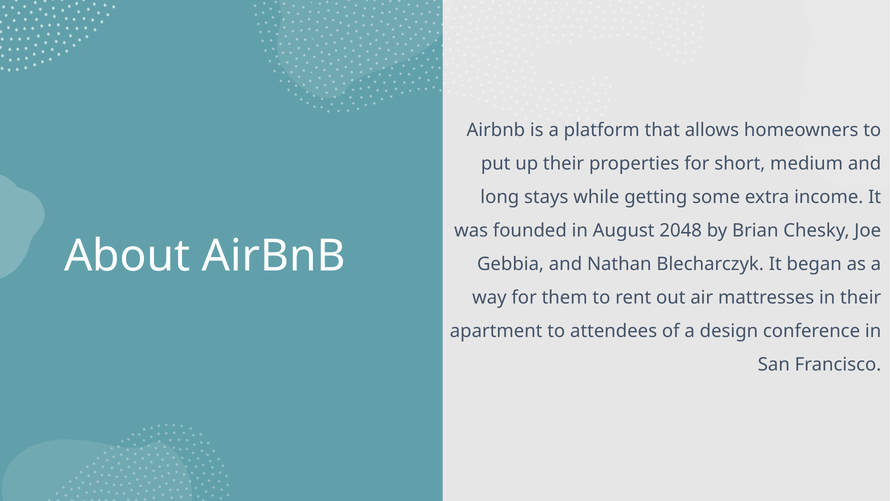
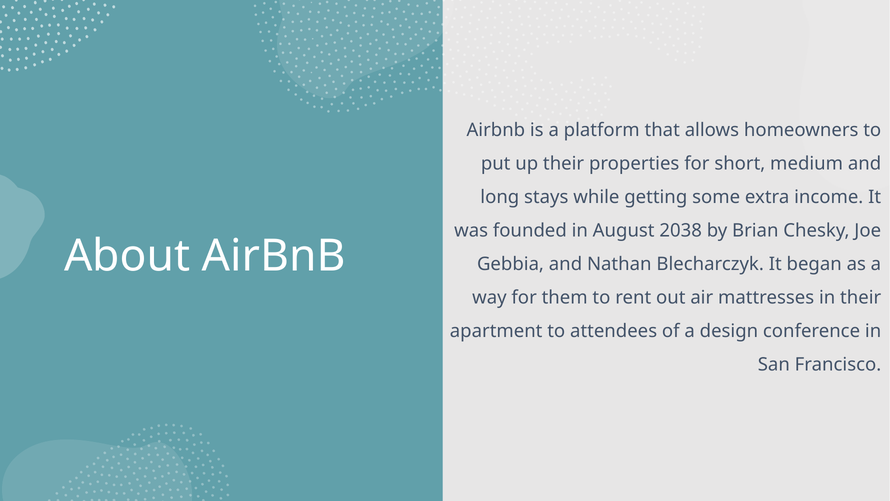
2048: 2048 -> 2038 (681, 230)
